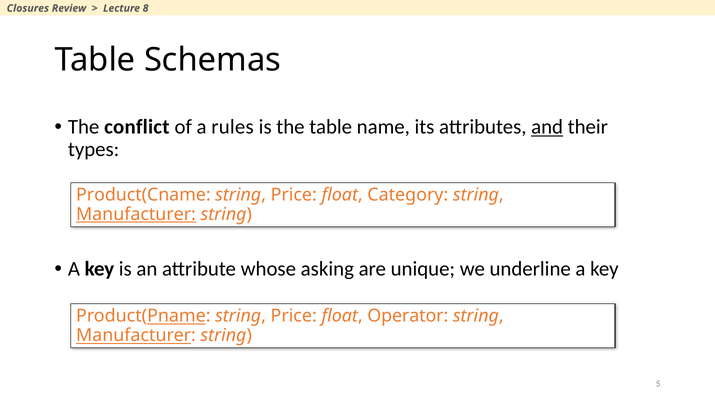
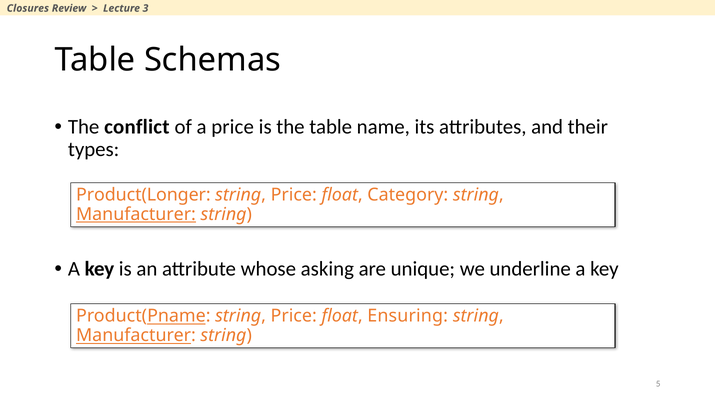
8: 8 -> 3 (146, 8)
a rules: rules -> price (233, 127)
and underline: present -> none (547, 127)
Product(Cname: Product(Cname -> Product(Longer (143, 195)
Operator: Operator -> Ensuring (408, 316)
